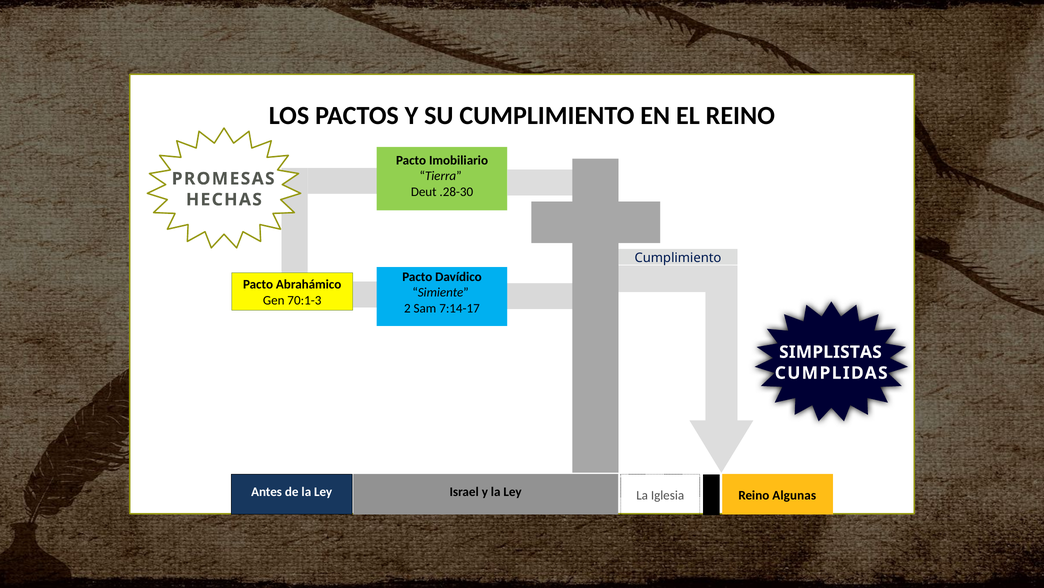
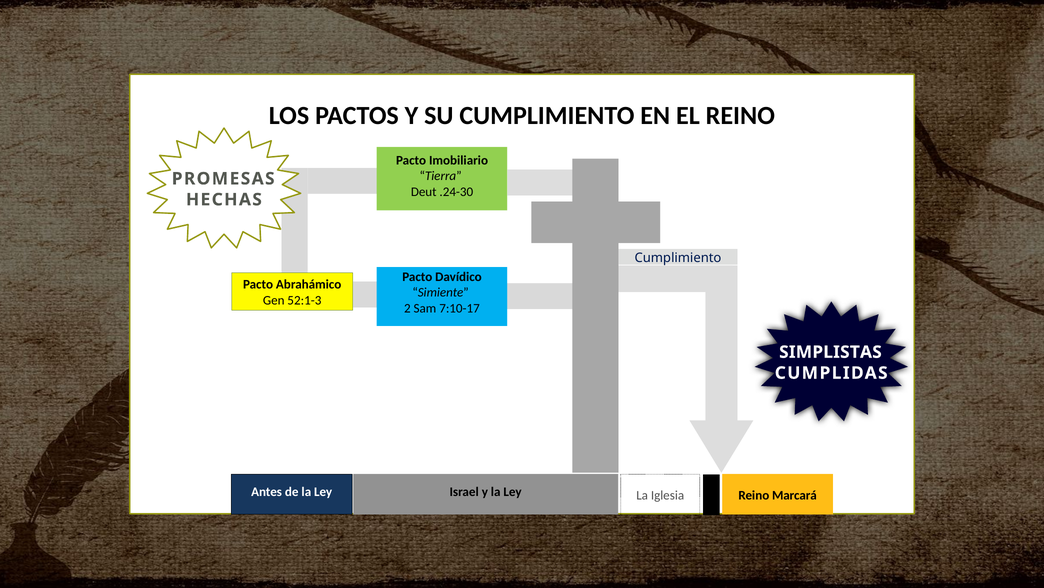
.28-30: .28-30 -> .24-30 (456, 192)
70:1-3: 70:1-3 -> 52:1-3 (304, 300)
7:14-17: 7:14-17 -> 7:10-17 (460, 308)
Algunas: Algunas -> Marcará (794, 495)
